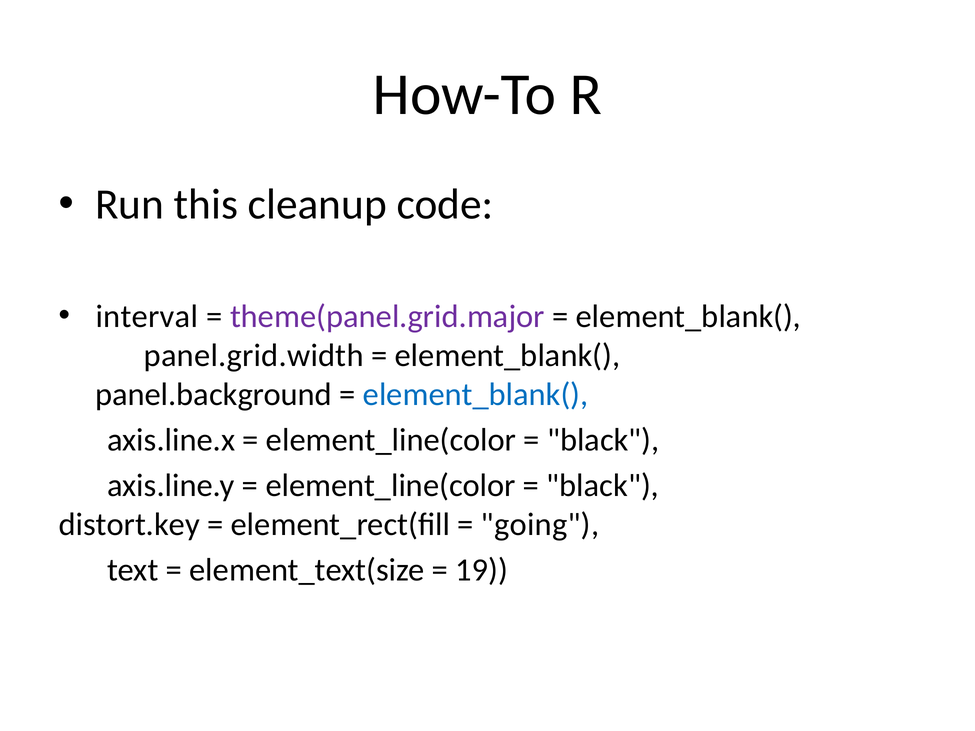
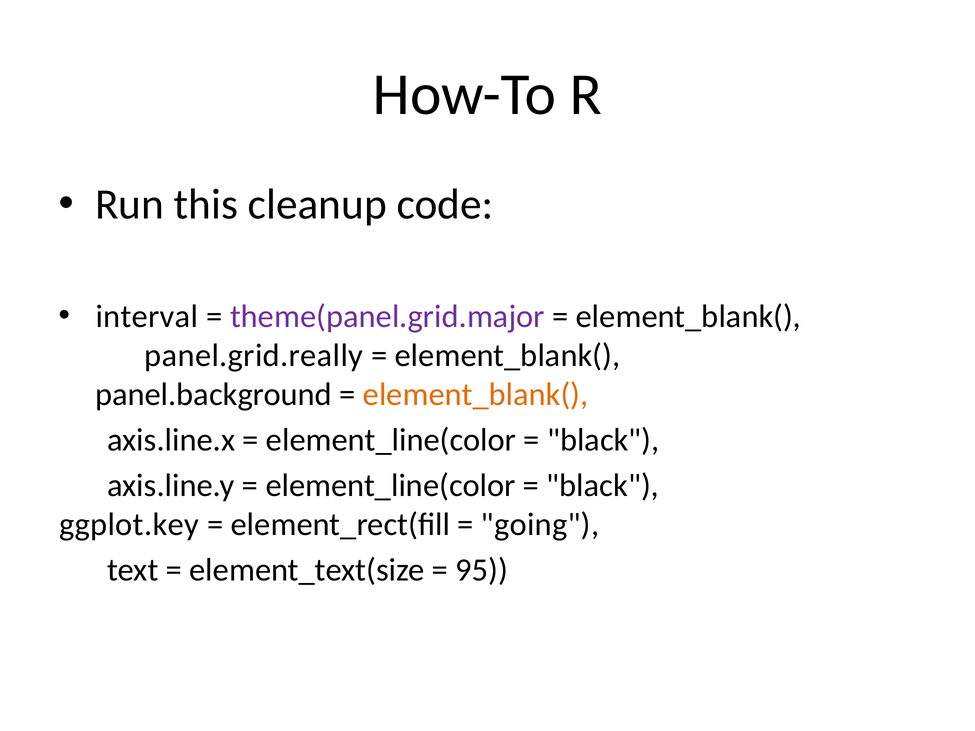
panel.grid.width: panel.grid.width -> panel.grid.really (254, 356)
element_blank( colour: blue -> orange (476, 395)
distort.key: distort.key -> ggplot.key (129, 525)
19: 19 -> 95 (482, 570)
